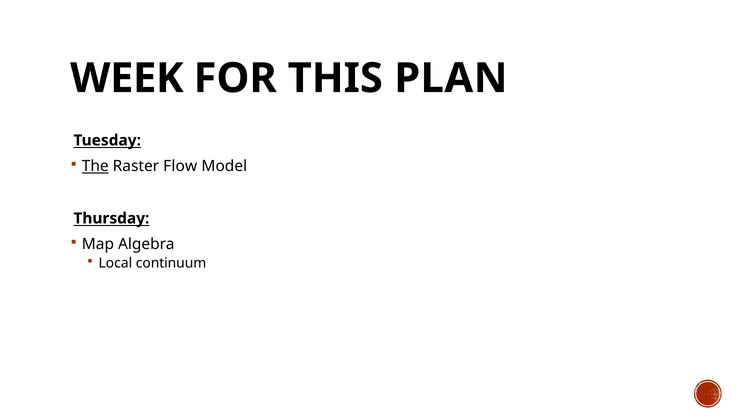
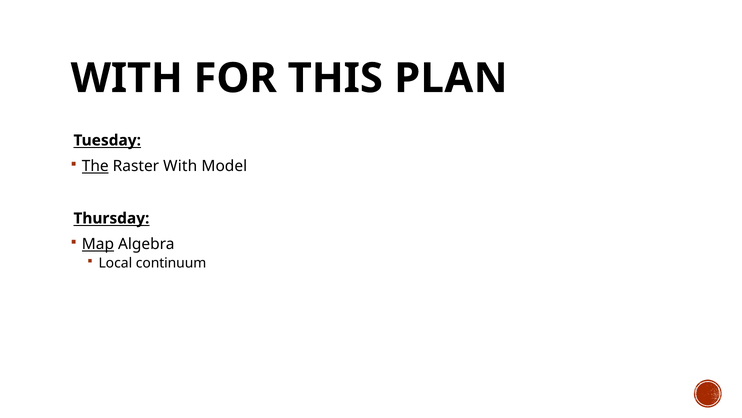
WEEK: WEEK -> WITH (127, 78)
Raster Flow: Flow -> With (180, 166)
Map underline: none -> present (98, 244)
